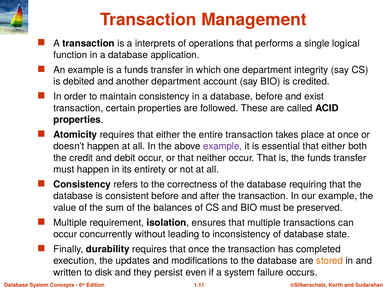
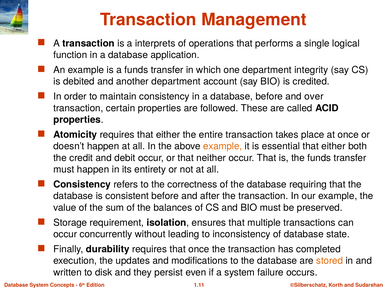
exist: exist -> over (314, 97)
example colour: purple -> orange (223, 146)
Multiple: Multiple -> Storage (70, 223)
